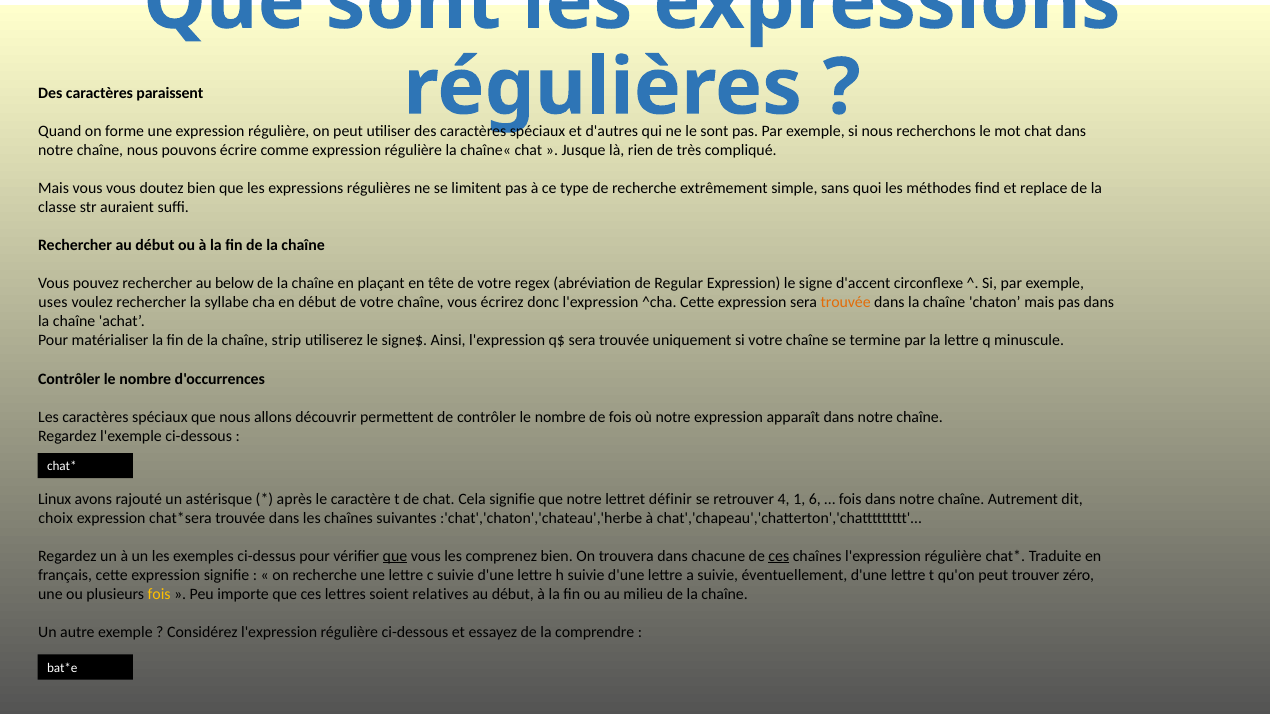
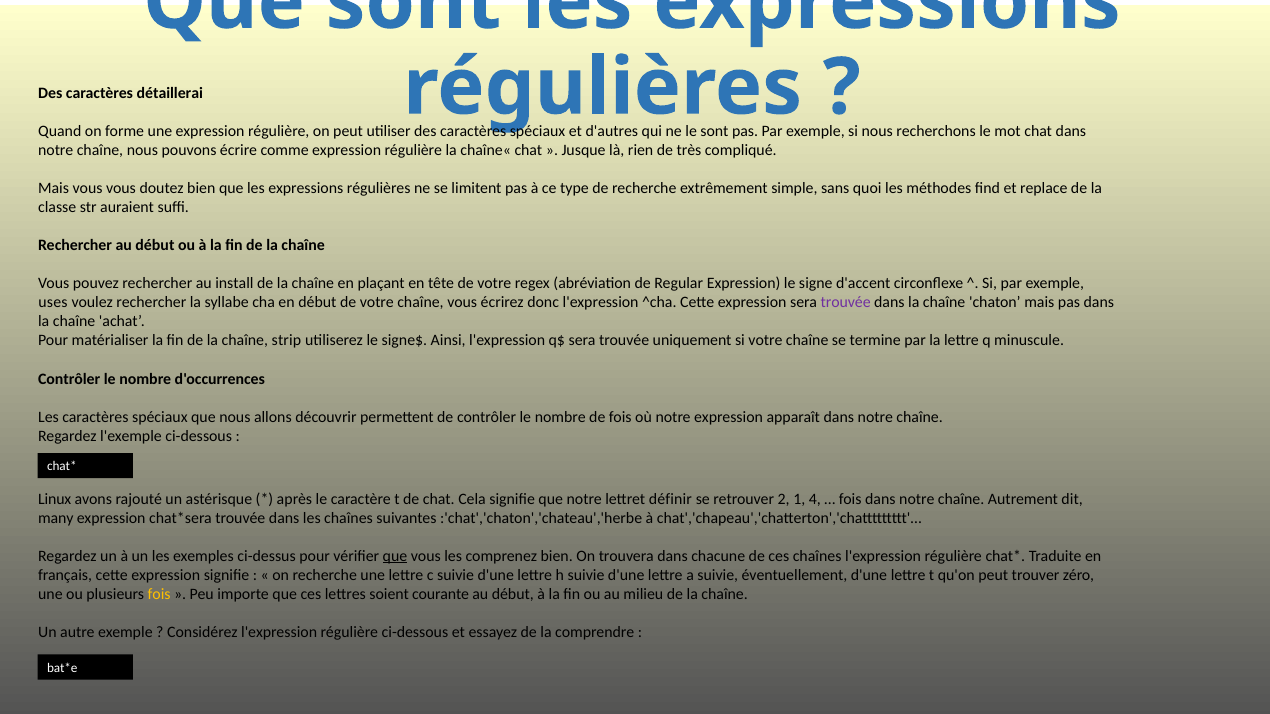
paraissent: paraissent -> détaillerai (170, 93)
below: below -> install (234, 284)
trouvée colour: orange -> purple (846, 303)
4: 4 -> 2 (784, 499)
6: 6 -> 4 (815, 499)
choix: choix -> many (56, 518)
ces underline: present -> none (779, 556)
relatives: relatives -> courante (441, 594)
